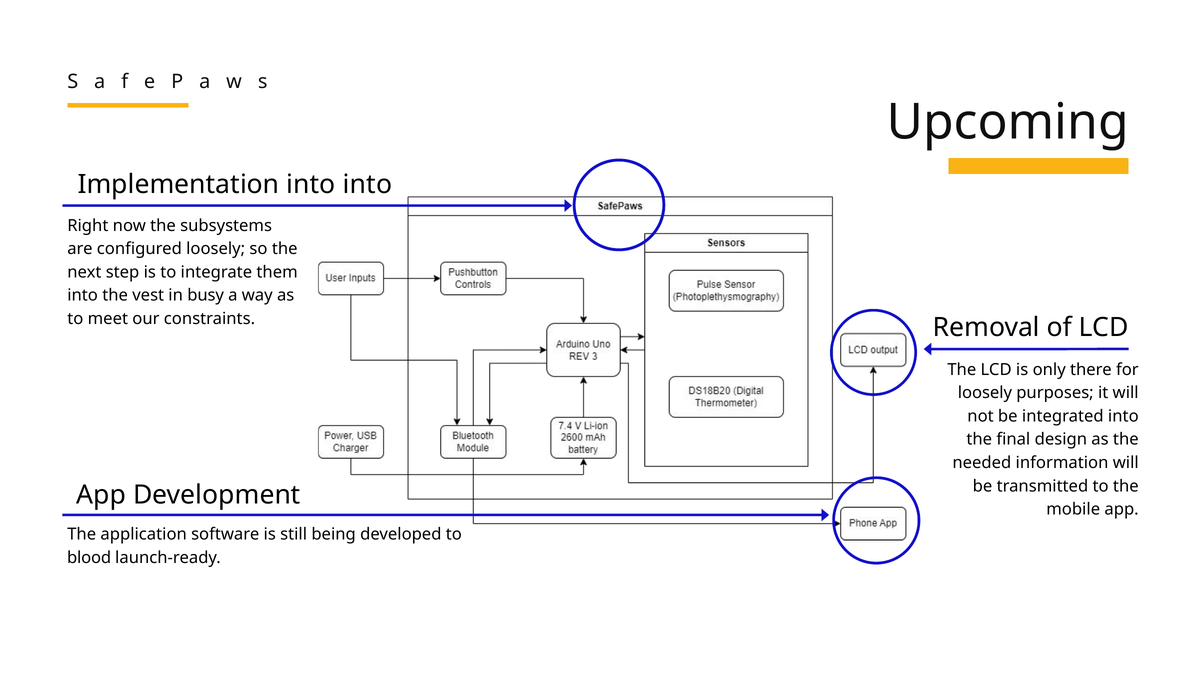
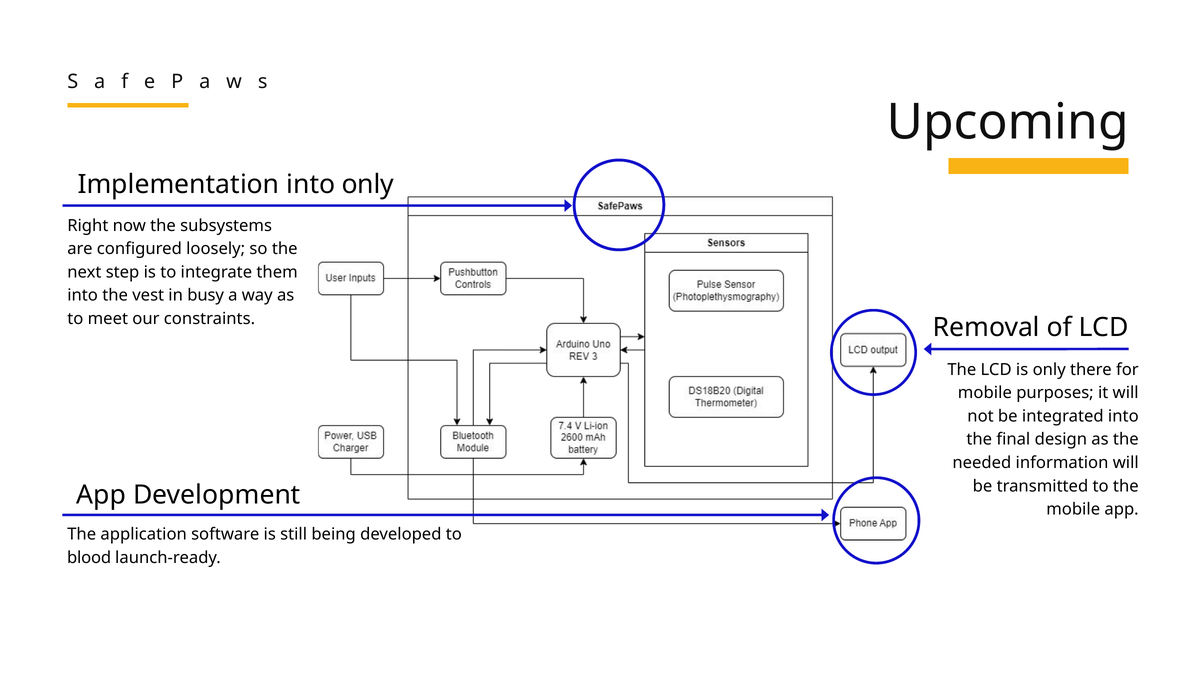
into into: into -> only (368, 184)
loosely: loosely -> mobile (985, 393)
